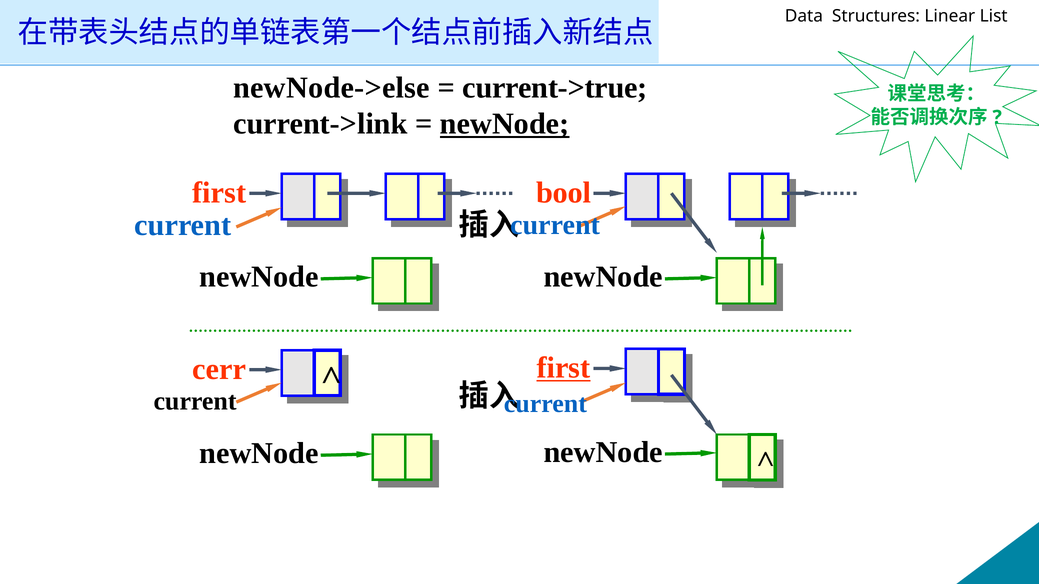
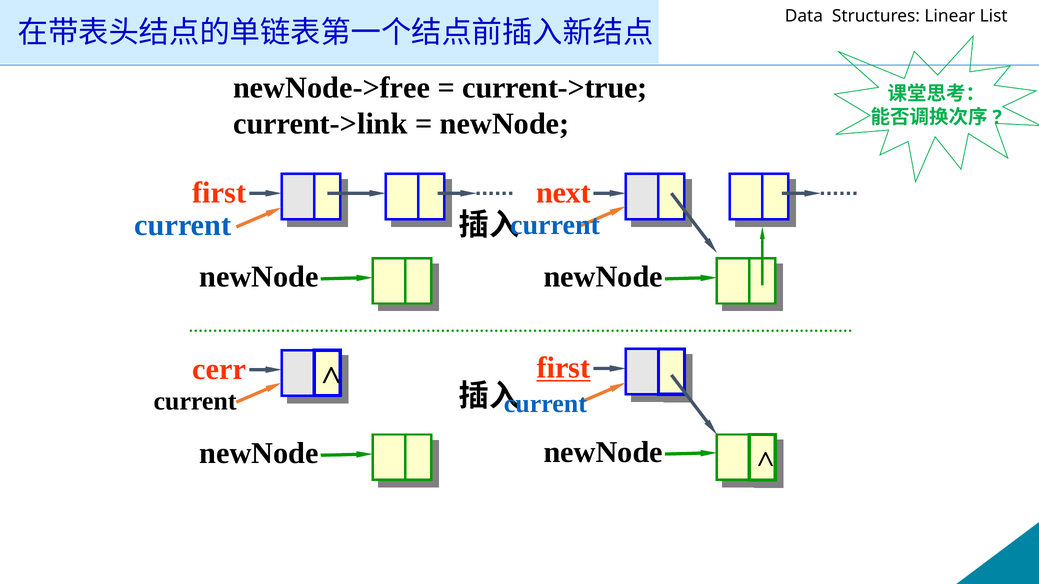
newNode->else: newNode->else -> newNode->free (332, 88)
newNode underline: present -> none (505, 124)
bool: bool -> next (564, 193)
